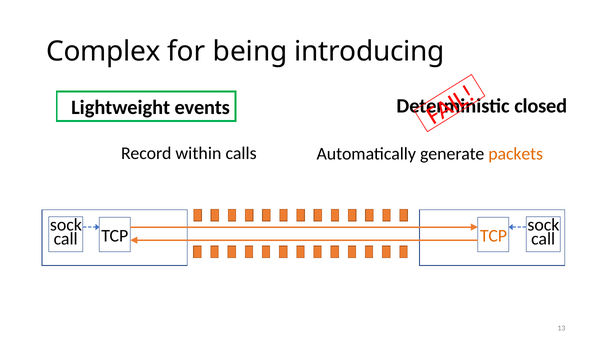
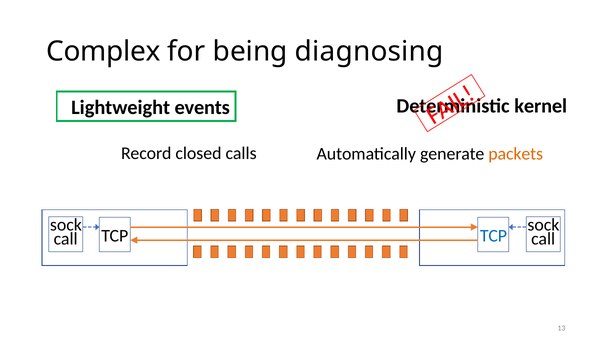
introducing: introducing -> diagnosing (369, 51)
closed: closed -> kernel (541, 106)
within: within -> closed (198, 154)
TCP colour: orange -> blue (493, 236)
